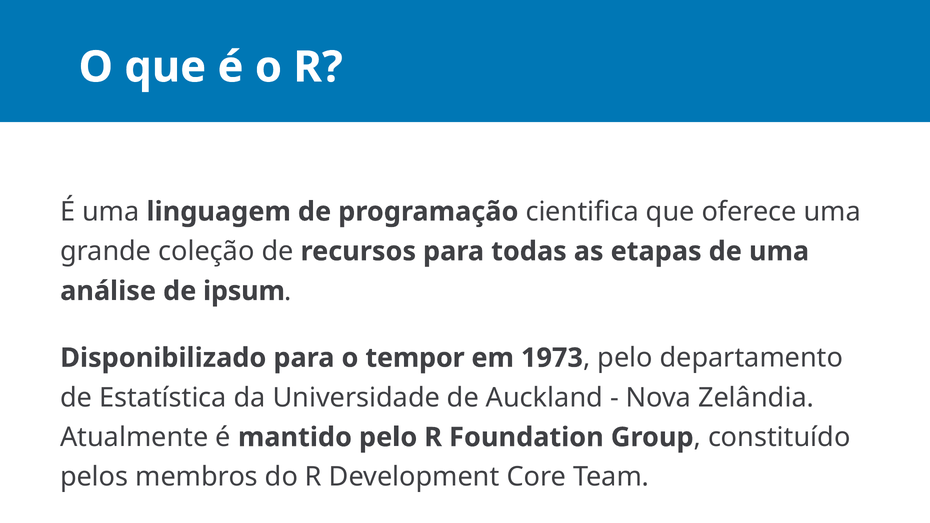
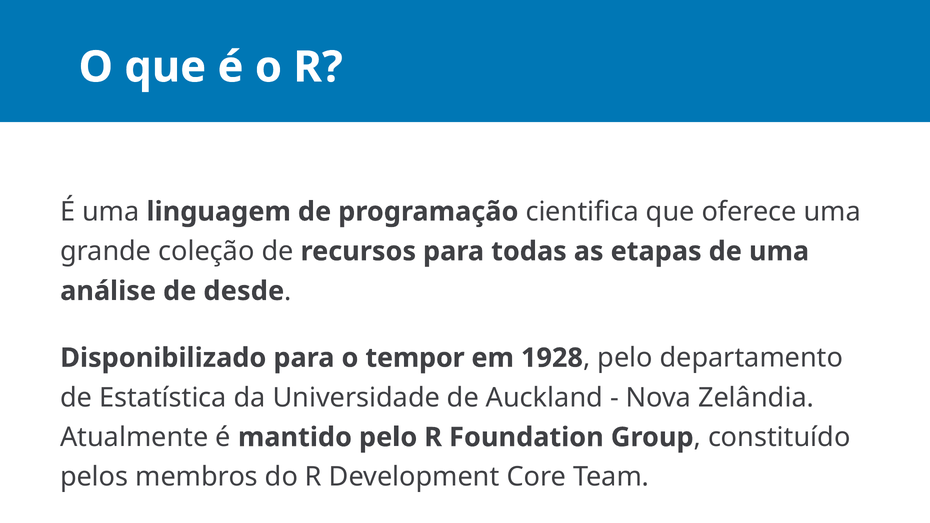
ipsum: ipsum -> desde (244, 291)
1973: 1973 -> 1928 (552, 358)
